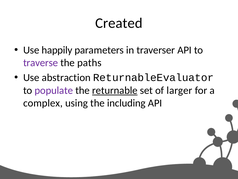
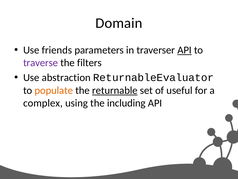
Created: Created -> Domain (119, 23)
happily: happily -> friends (57, 50)
API underline: none -> present (185, 50)
paths: paths -> filters (89, 63)
populate colour: purple -> orange (54, 90)
larger: larger -> useful (180, 90)
